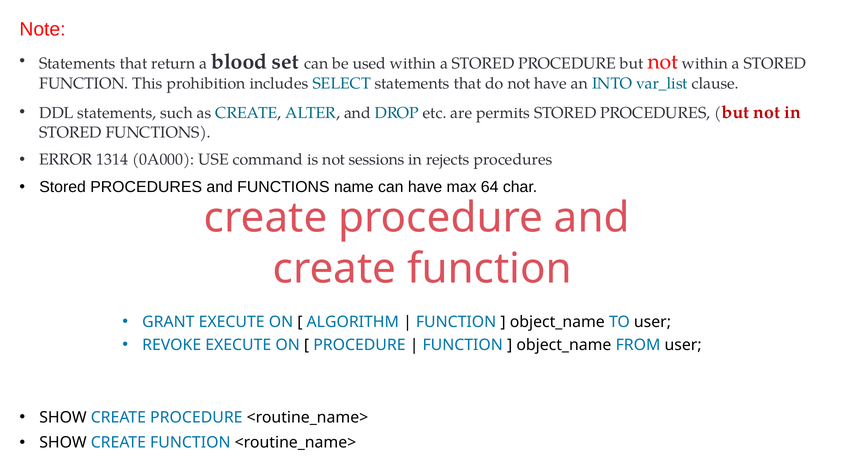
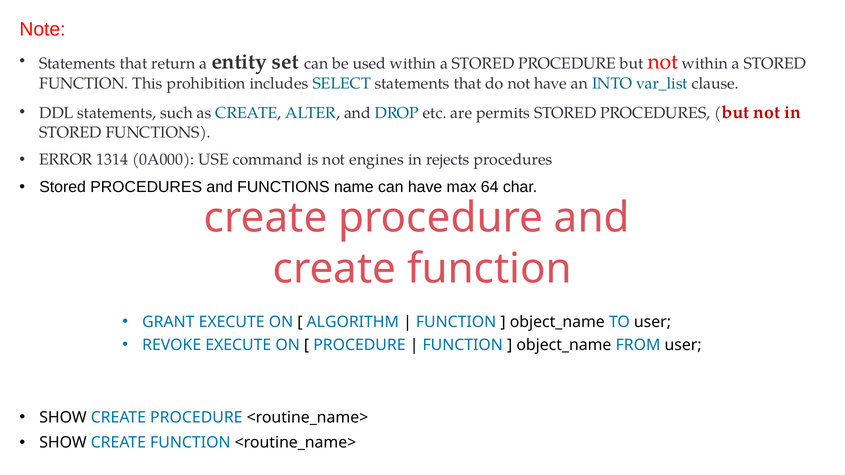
blood: blood -> entity (239, 62)
sessions: sessions -> engines (377, 160)
